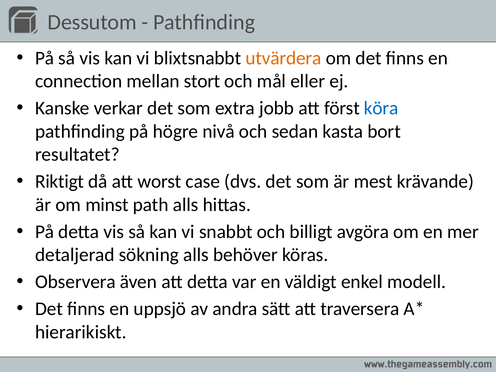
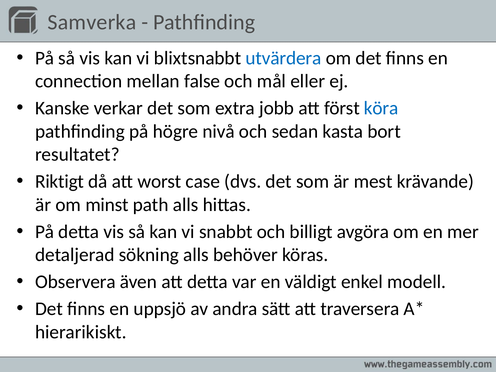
Dessutom: Dessutom -> Samverka (92, 22)
utvärdera colour: orange -> blue (283, 58)
stort: stort -> false (202, 81)
